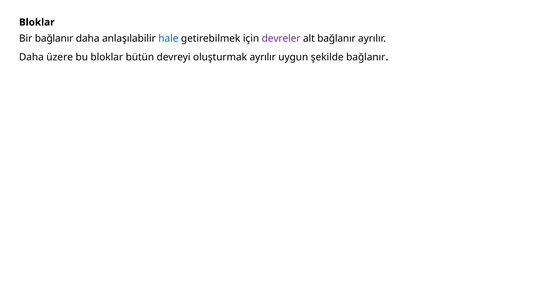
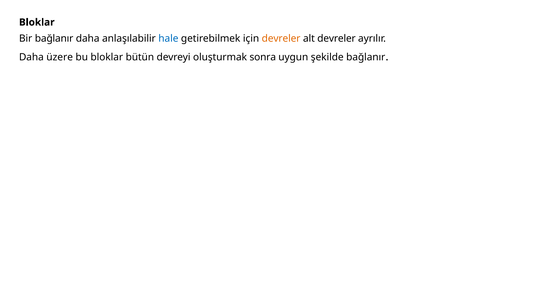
devreler colour: purple -> orange (281, 38)
alt bağlanır: bağlanır -> devreler (337, 38)
oluşturmak ayrılır: ayrılır -> sonra (263, 57)
